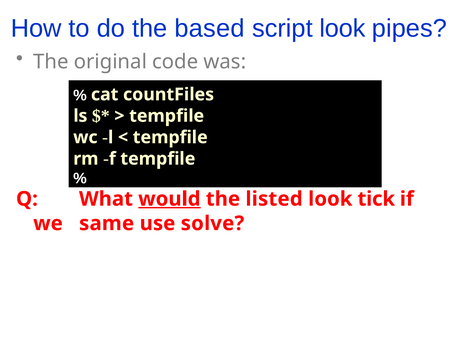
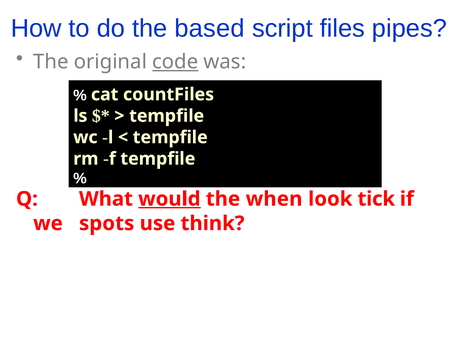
script look: look -> files (342, 28)
code underline: none -> present (175, 62)
listed: listed -> when (274, 199)
same: same -> spots (107, 223)
solve: solve -> think (213, 223)
